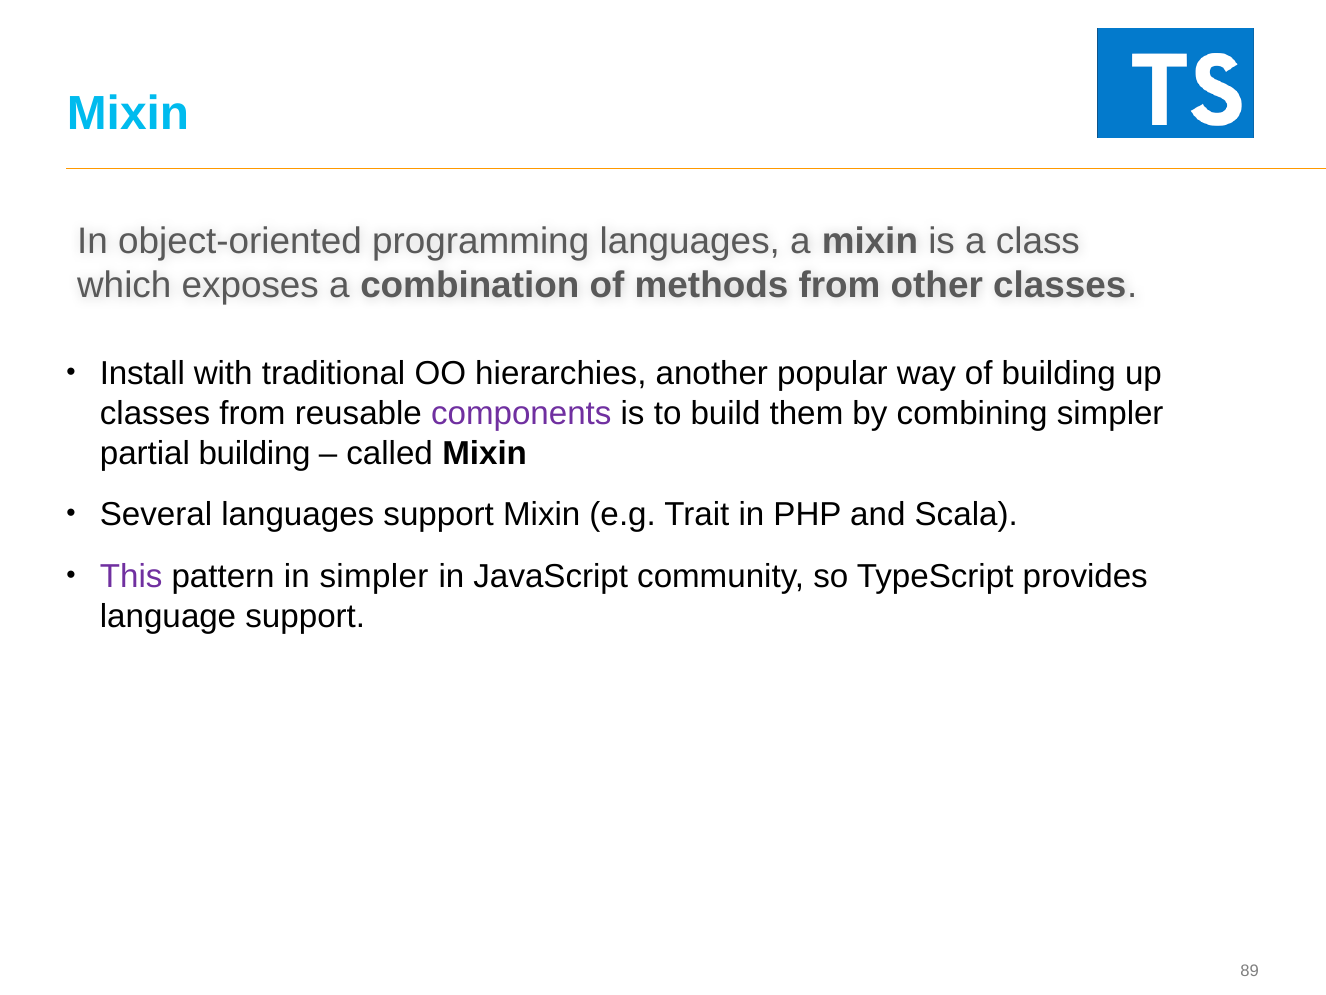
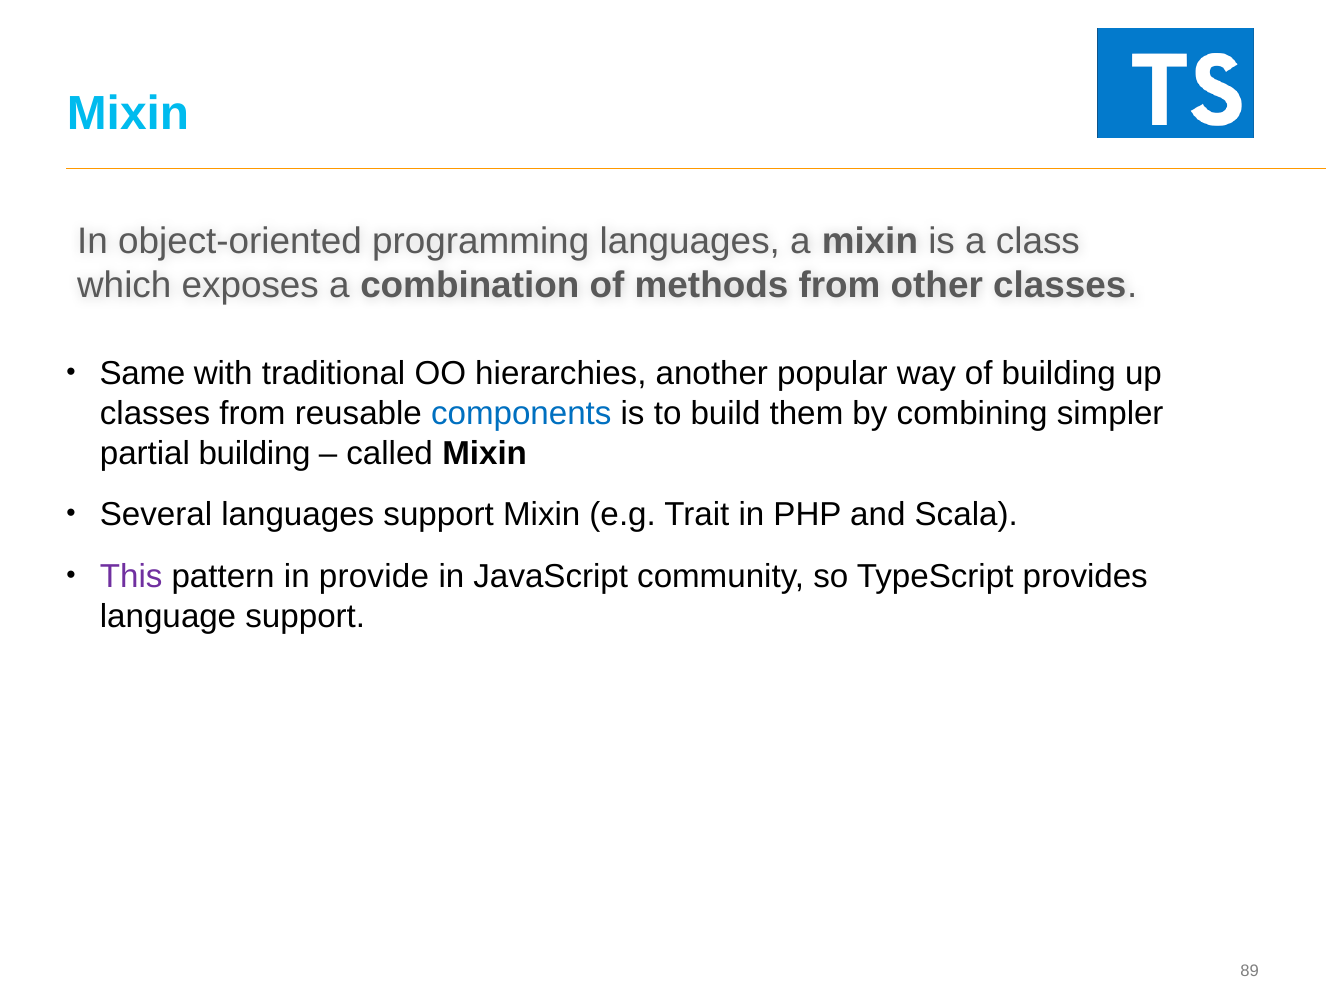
Install: Install -> Same (142, 373)
components colour: purple -> blue (521, 413)
in simpler: simpler -> provide (374, 577)
